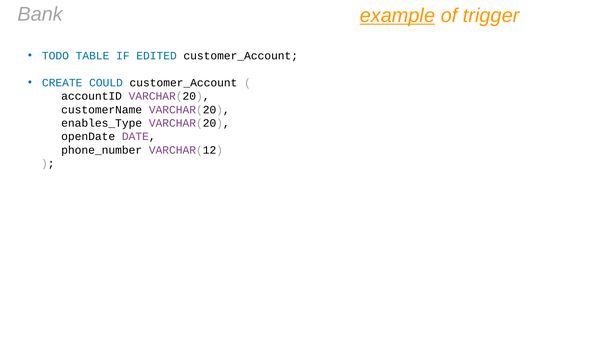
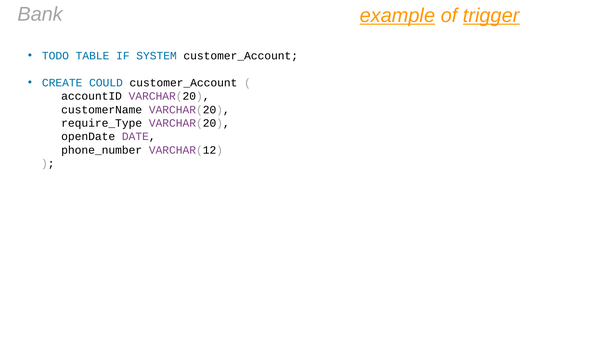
trigger underline: none -> present (491, 16)
EDITED: EDITED -> SYSTEM (157, 56)
enables_Type: enables_Type -> require_Type (102, 123)
